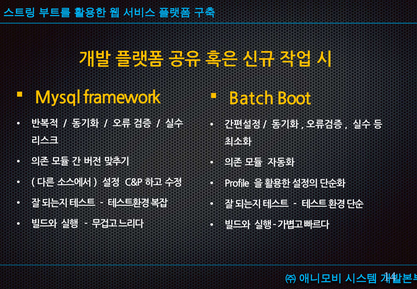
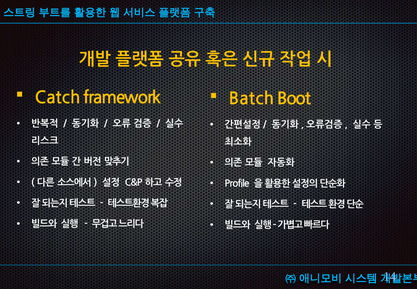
Mysql: Mysql -> Catch (58, 98)
